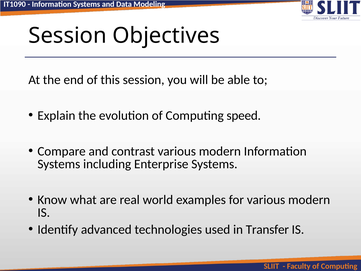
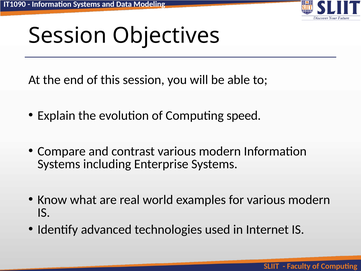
Transfer: Transfer -> Internet (267, 229)
